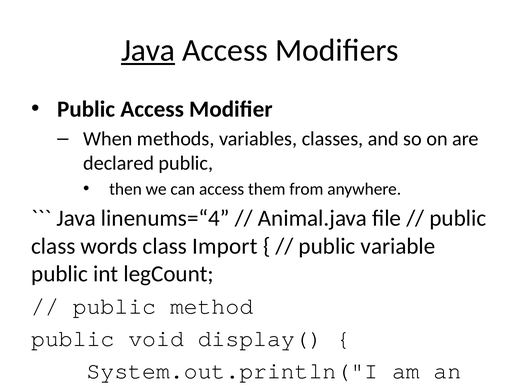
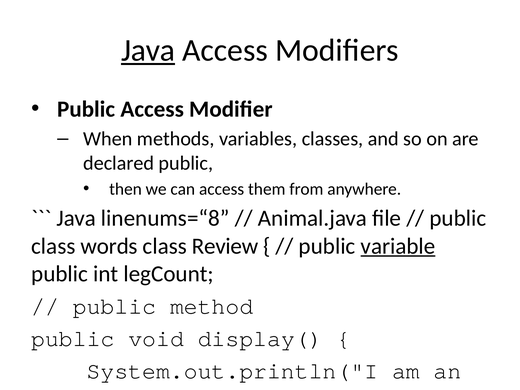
linenums=“4: linenums=“4 -> linenums=“8 (165, 218)
Import: Import -> Review (225, 246)
variable underline: none -> present (398, 246)
